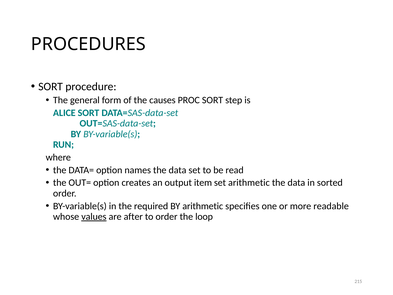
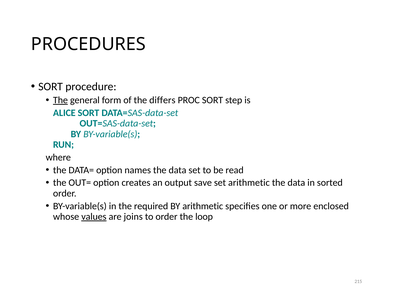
The underline: none -> present (60, 100)
causes: causes -> differs (162, 100)
item: item -> save (203, 183)
readable: readable -> enclosed (331, 206)
after: after -> joins (133, 216)
